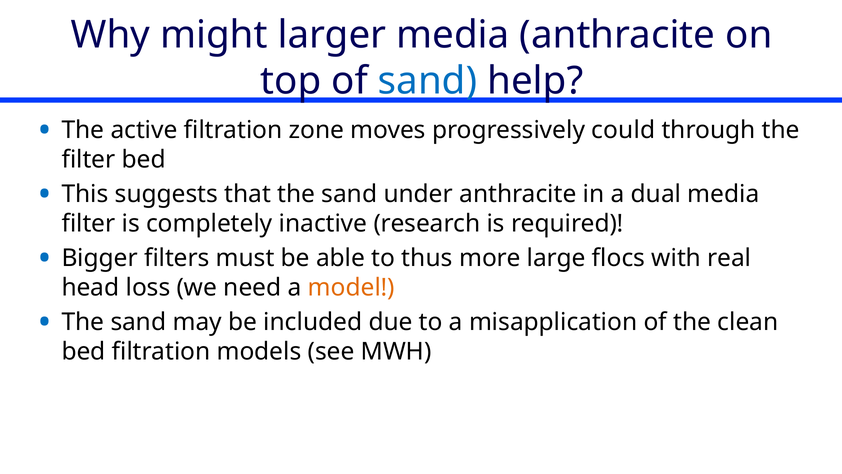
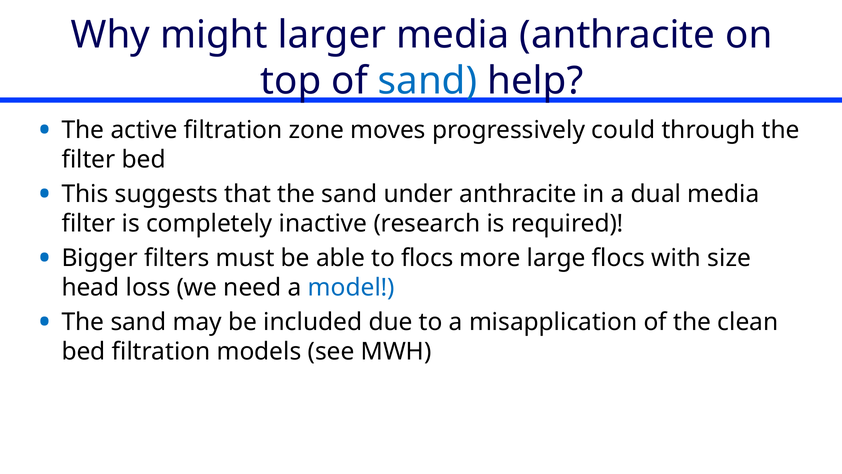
to thus: thus -> flocs (427, 258)
real: real -> size (729, 258)
model colour: orange -> blue (351, 287)
